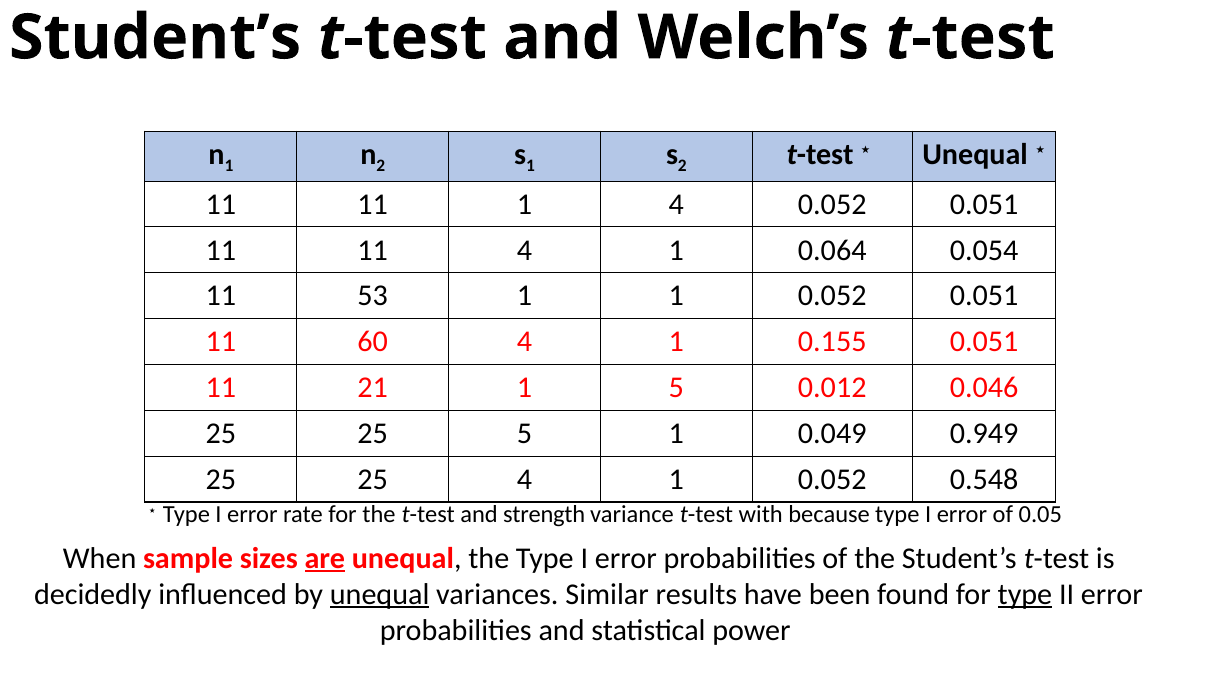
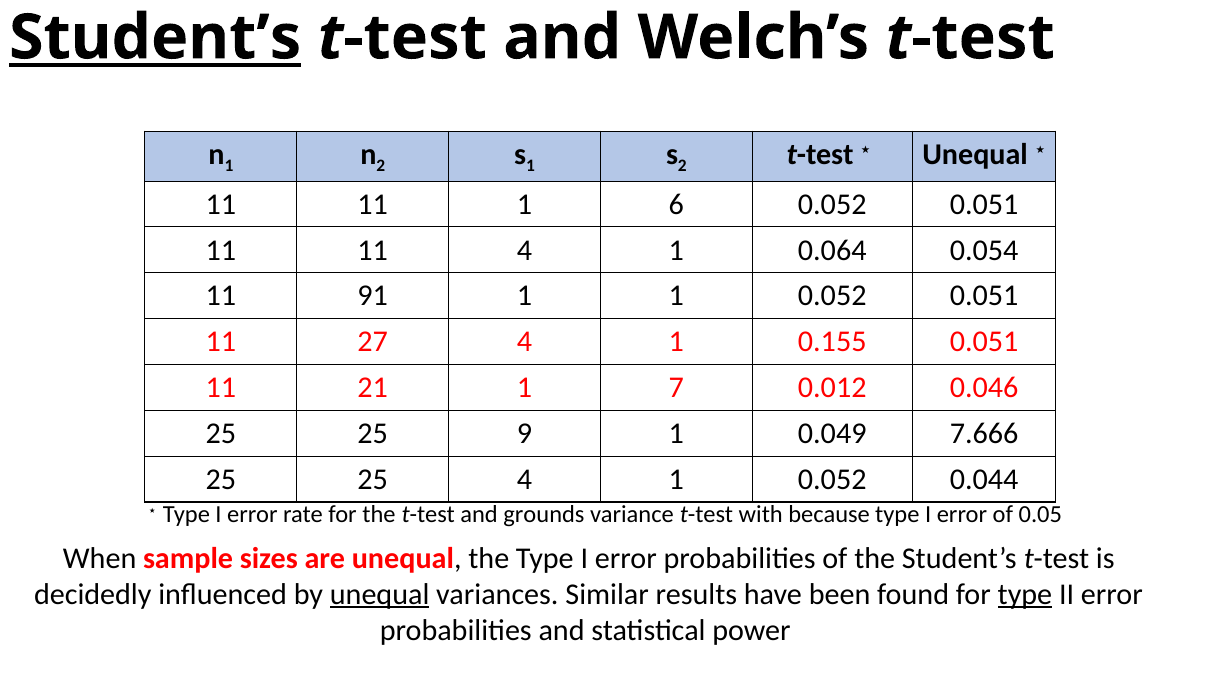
Student’s underline: none -> present (155, 38)
1 4: 4 -> 6 (676, 204)
53: 53 -> 91 (373, 296)
60: 60 -> 27 (373, 342)
1 5: 5 -> 7 (676, 388)
25 5: 5 -> 9 (525, 433)
0.949: 0.949 -> 7.666 (984, 433)
0.548: 0.548 -> 0.044 (984, 479)
strength: strength -> grounds (544, 514)
are underline: present -> none (325, 558)
